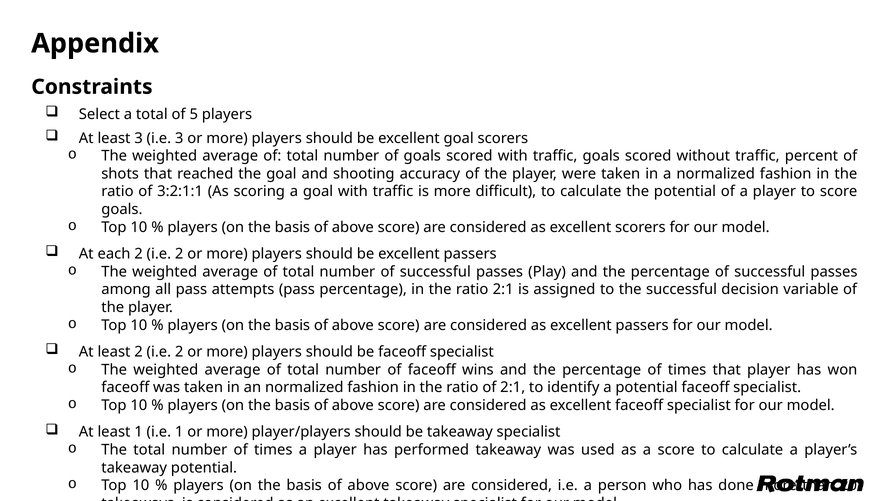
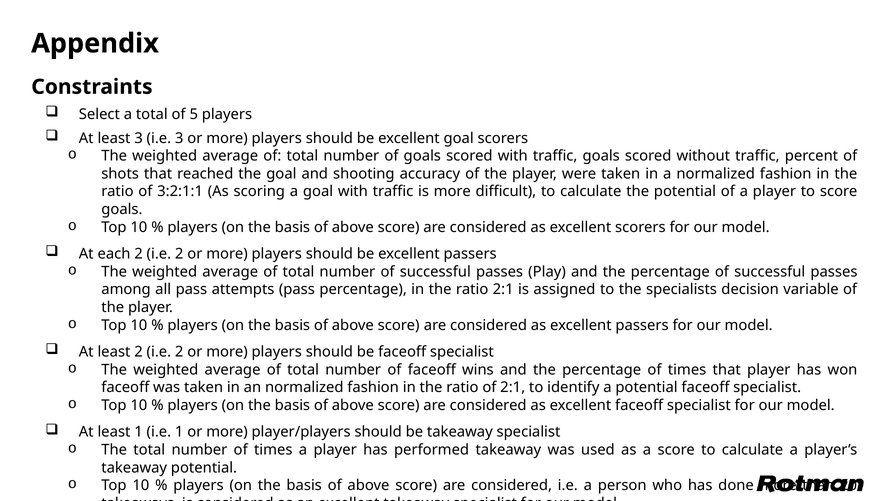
the successful: successful -> specialists (682, 289)
